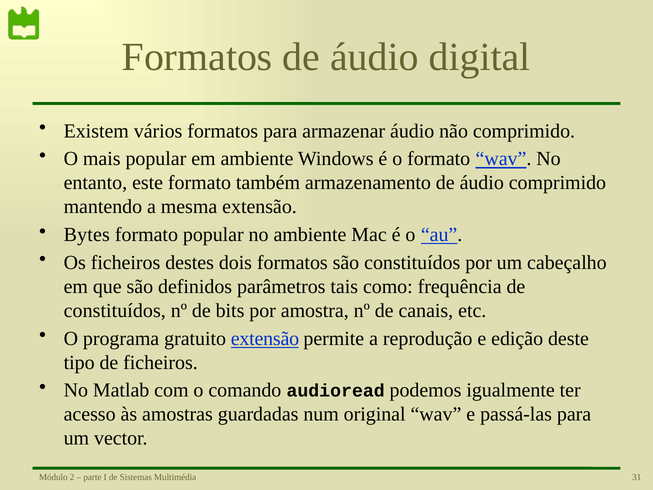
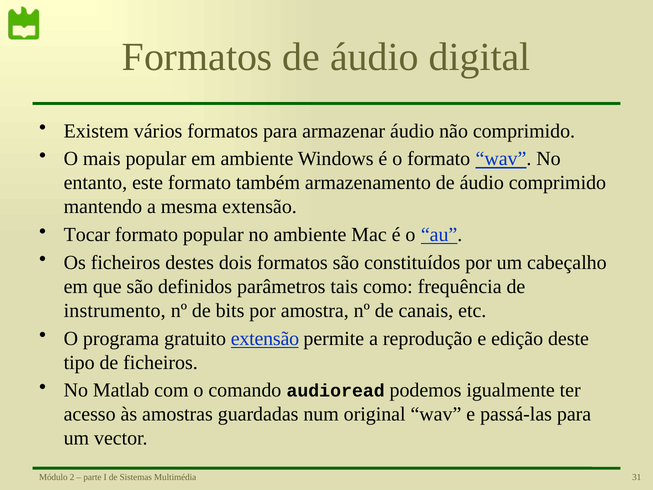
Bytes: Bytes -> Tocar (87, 235)
constituídos: constituídos -> instrumento (115, 310)
